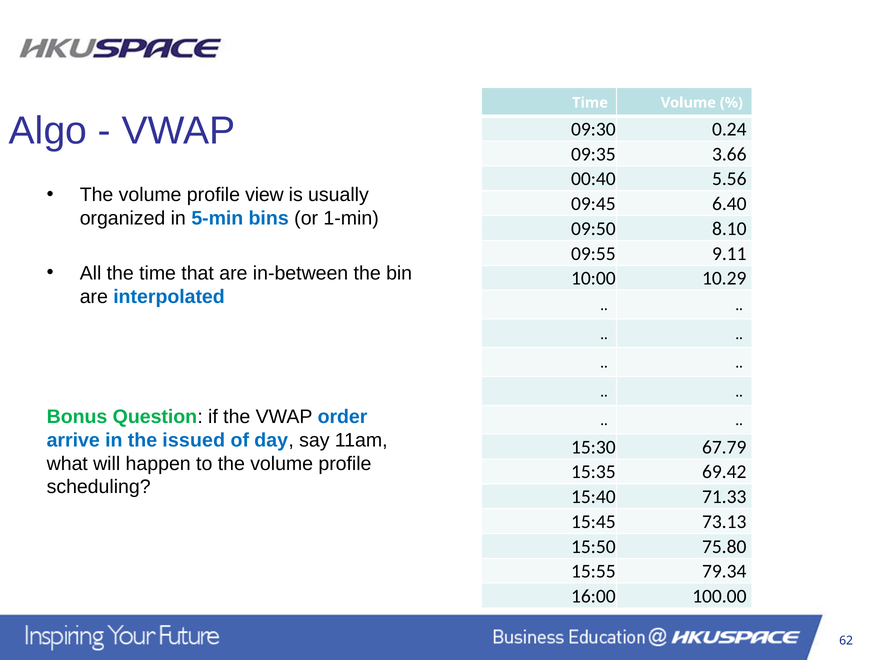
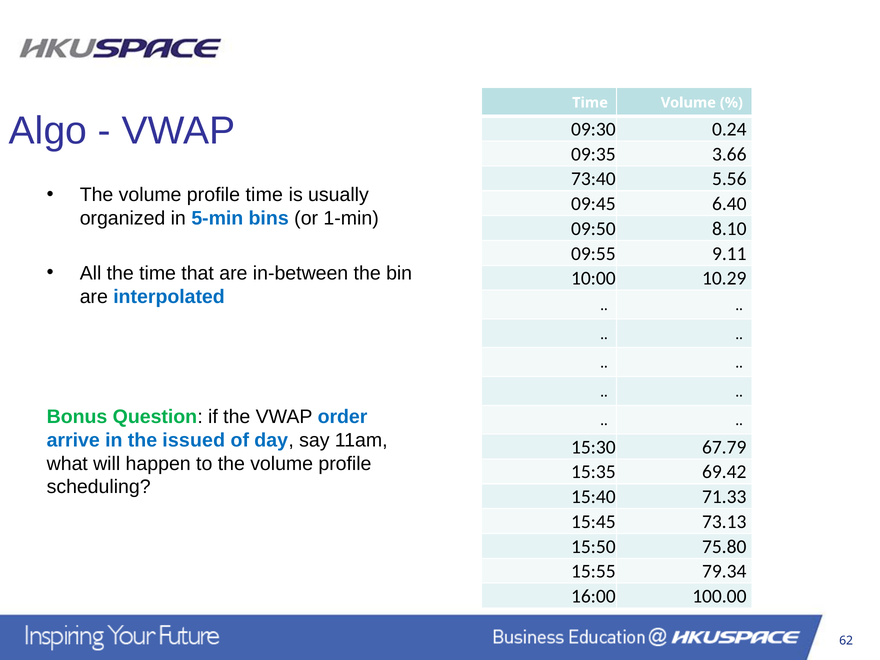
00:40: 00:40 -> 73:40 (593, 179)
profile view: view -> time (264, 195)
